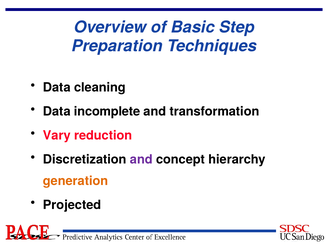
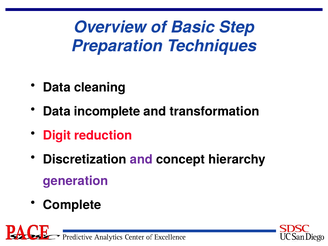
Vary: Vary -> Digit (57, 135)
generation colour: orange -> purple (76, 181)
Projected: Projected -> Complete (72, 205)
